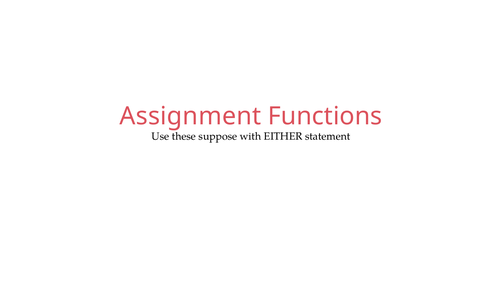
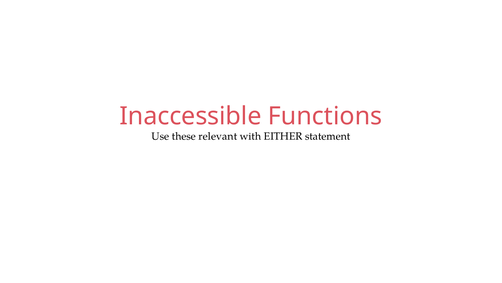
Assignment: Assignment -> Inaccessible (191, 116)
suppose: suppose -> relevant (218, 136)
